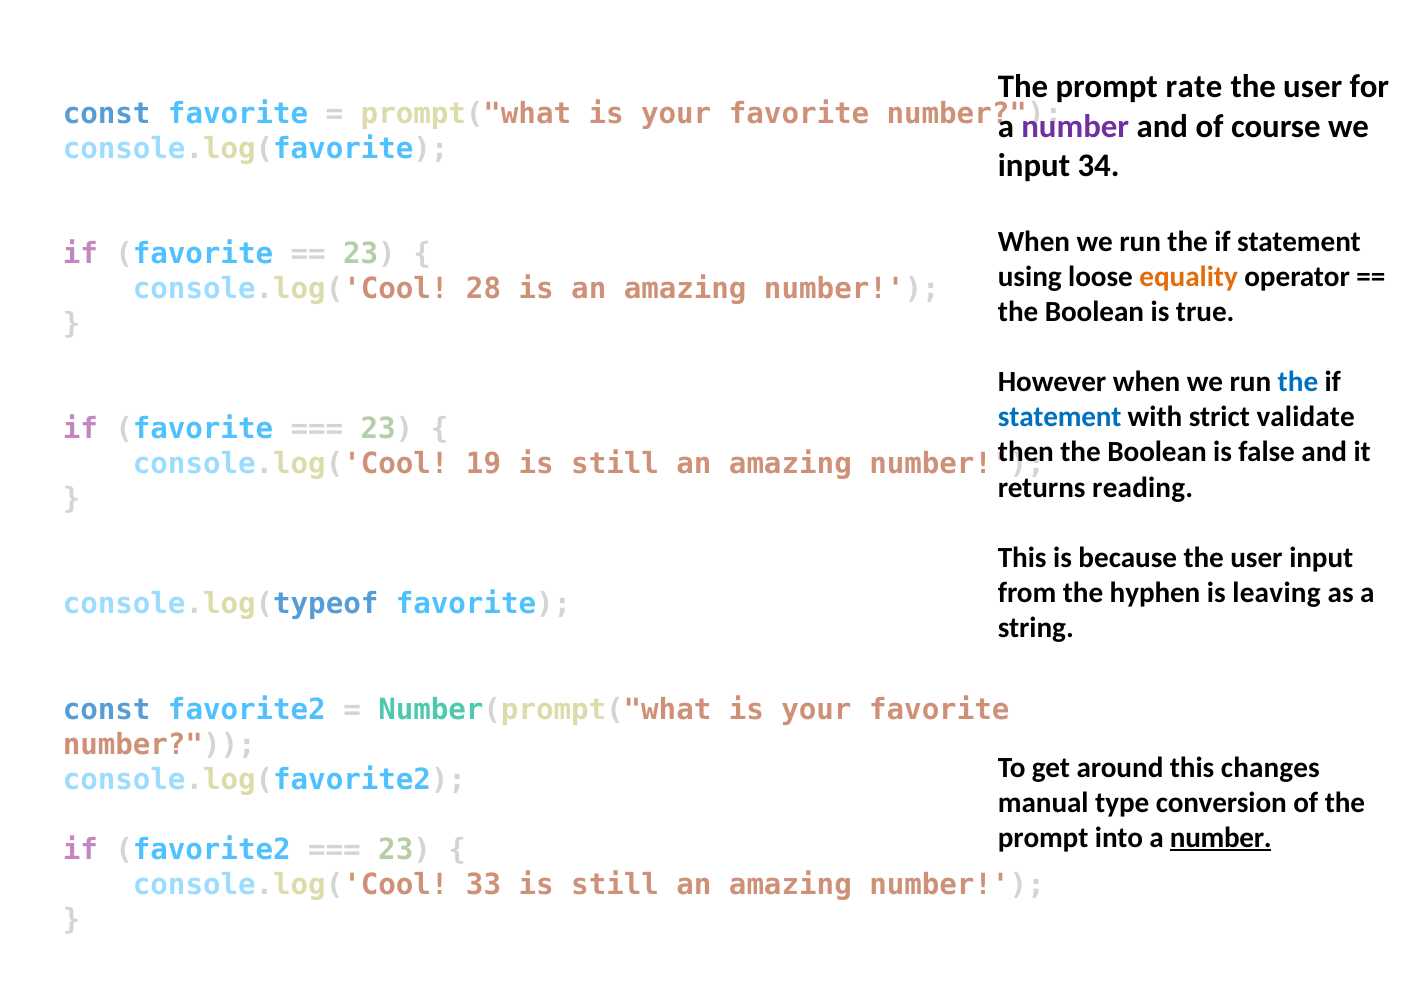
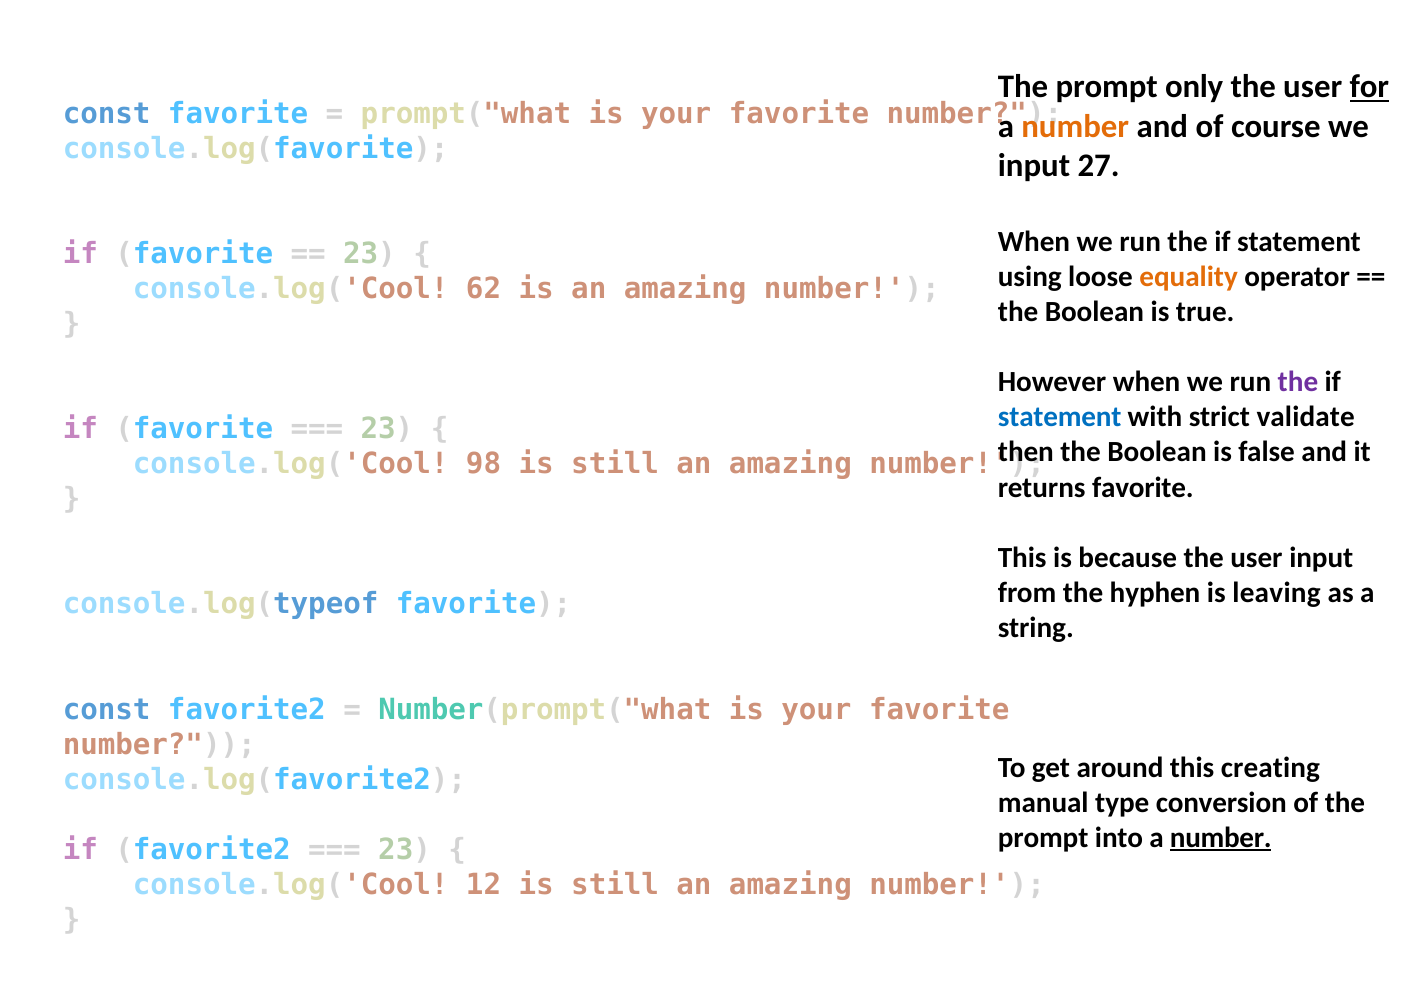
rate: rate -> only (1194, 87)
for underline: none -> present (1369, 87)
number colour: purple -> orange (1075, 126)
34: 34 -> 27 (1099, 166)
28: 28 -> 62 (484, 289)
the colour: blue -> purple (1298, 382)
19: 19 -> 98 (484, 464)
returns reading: reading -> favorite (1143, 487)
changes: changes -> creating (1270, 768)
33: 33 -> 12 (484, 884)
